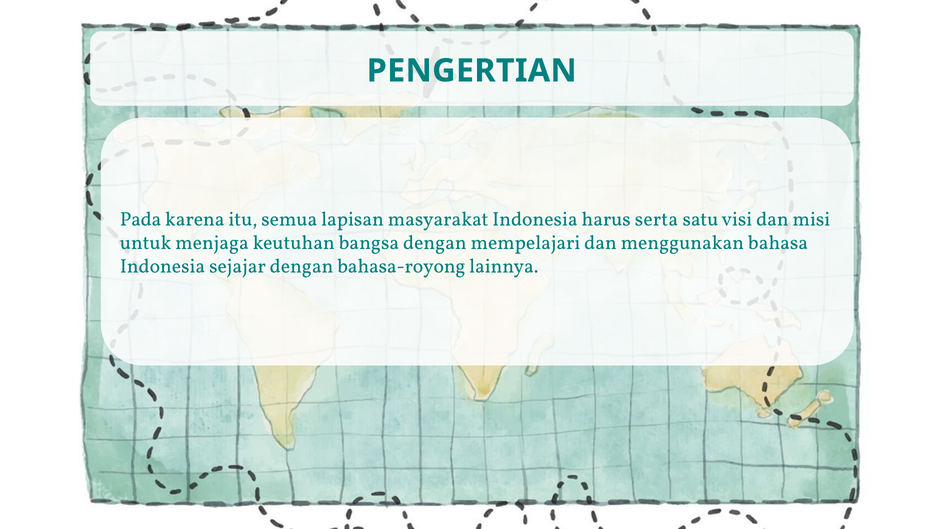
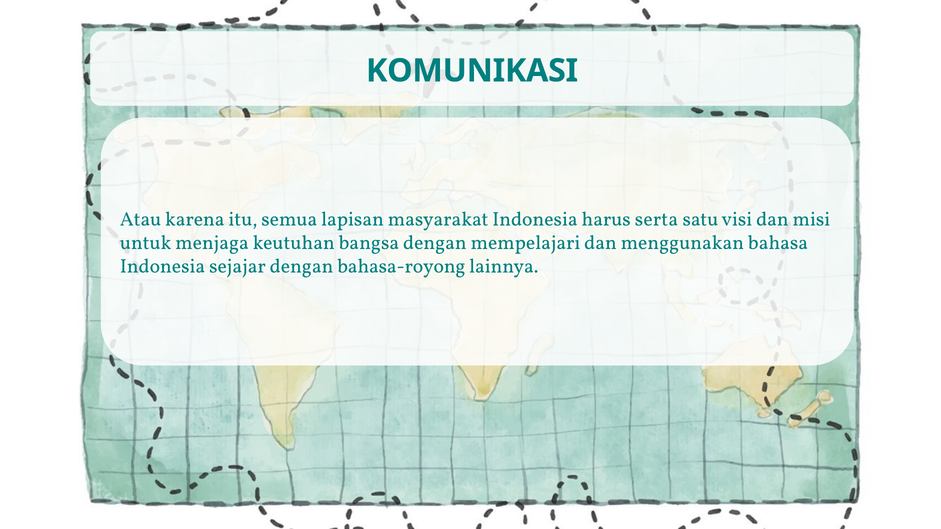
PENGERTIAN: PENGERTIAN -> KOMUNIKASI (472, 71)
Pada: Pada -> Atau (141, 219)
